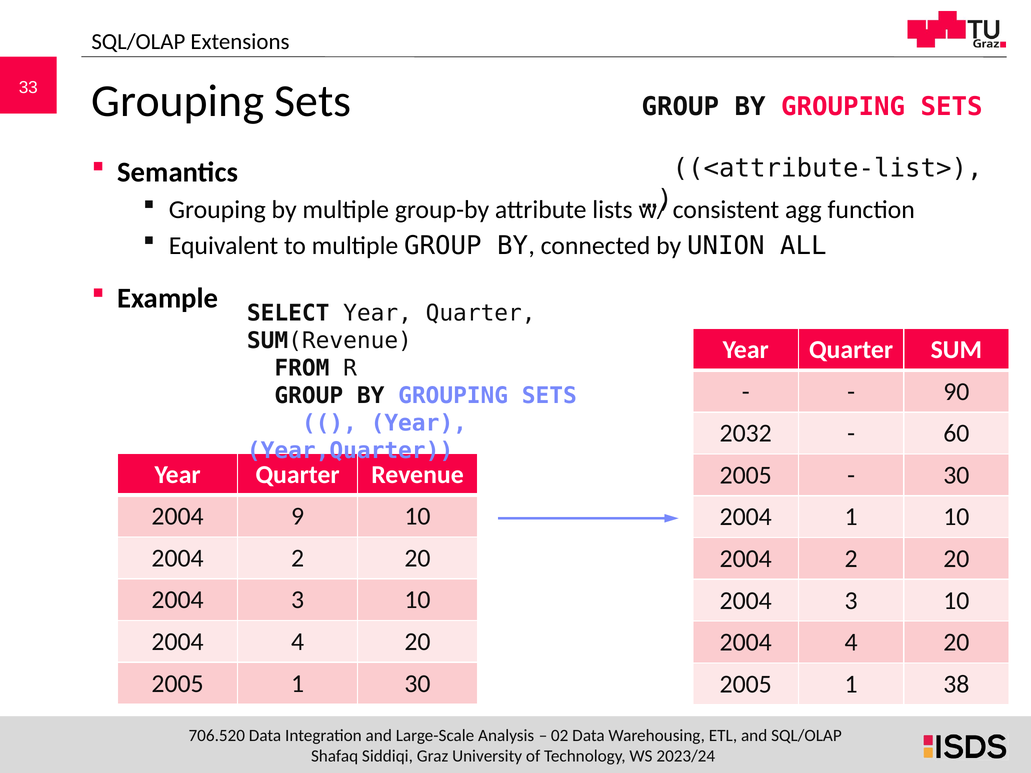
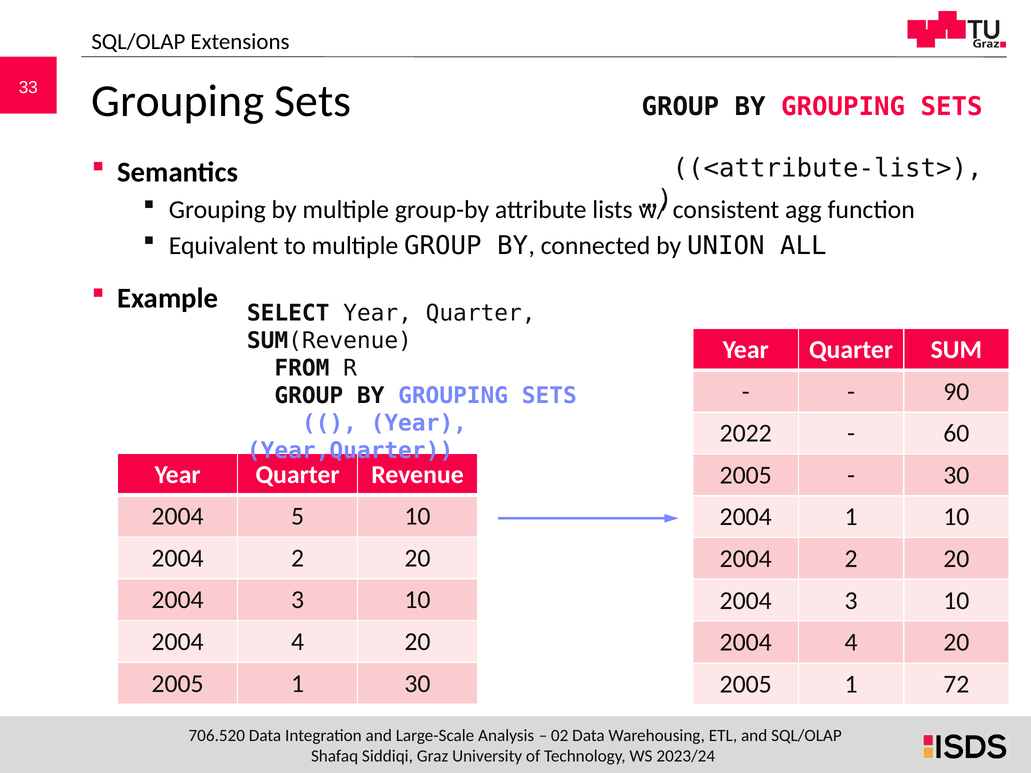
2032: 2032 -> 2022 (746, 433)
9: 9 -> 5 (298, 516)
38: 38 -> 72 (956, 684)
